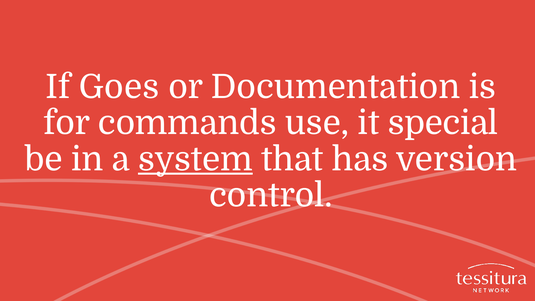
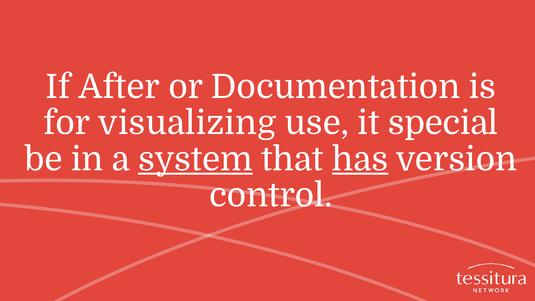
Goes: Goes -> After (119, 87)
commands: commands -> visualizing (187, 123)
has underline: none -> present (360, 159)
